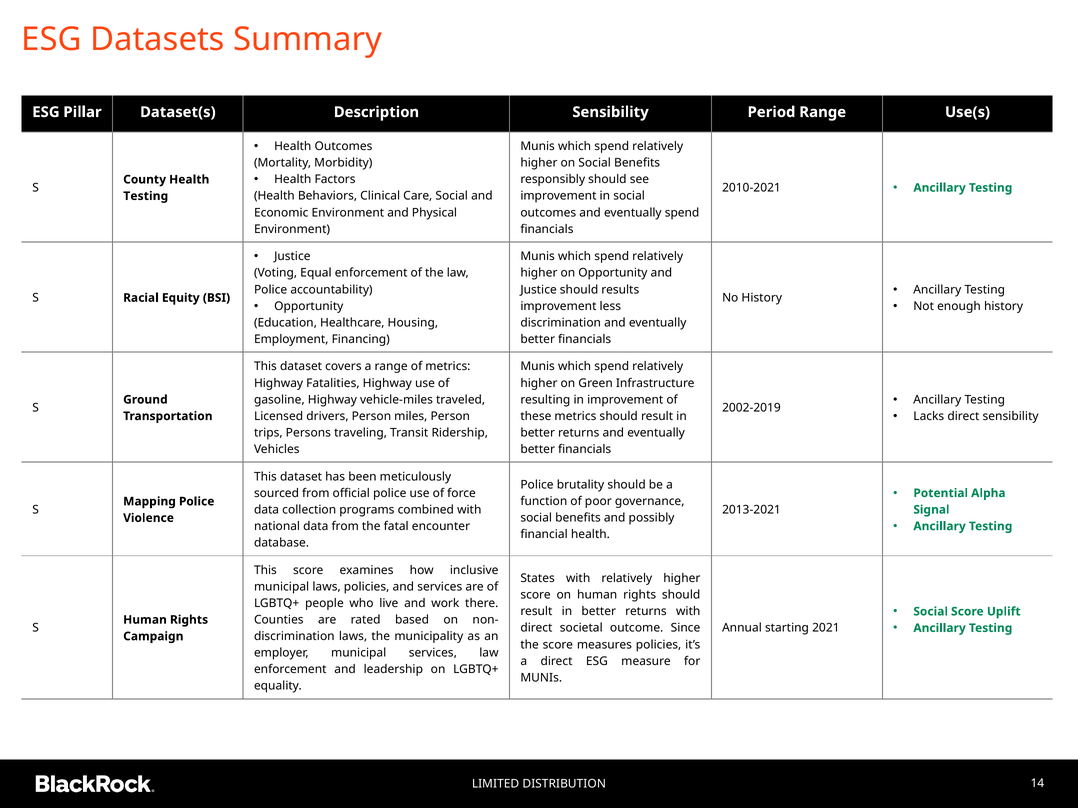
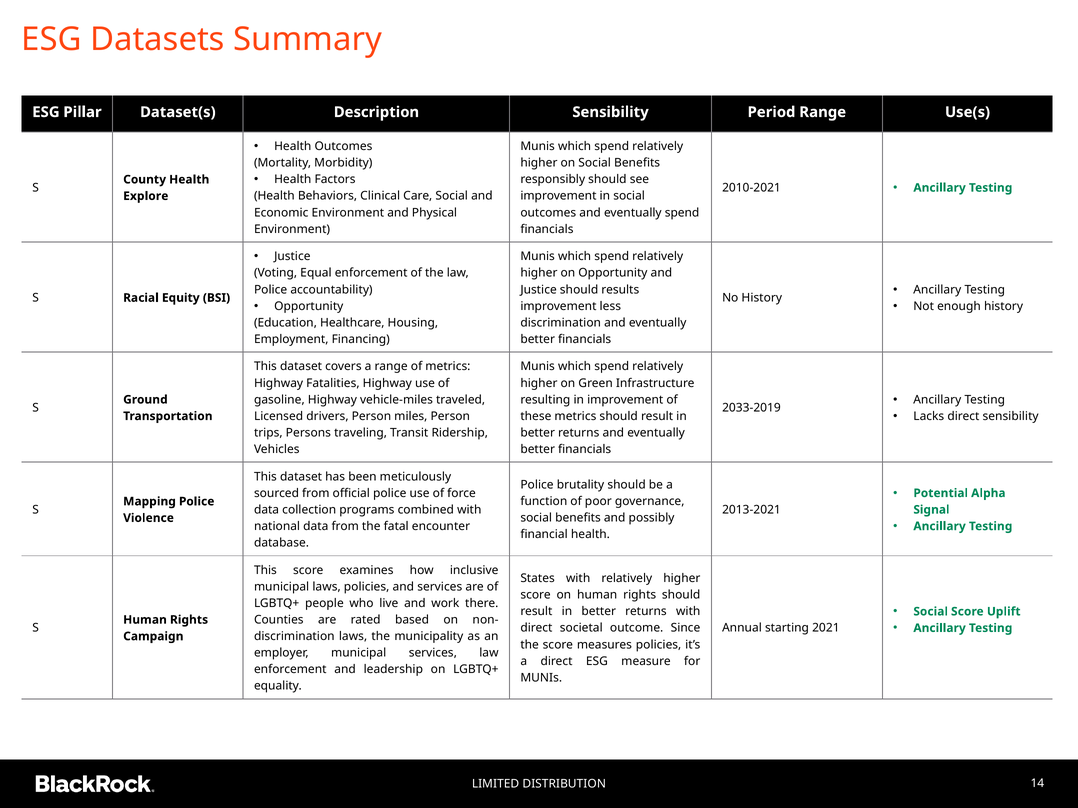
Testing: Testing -> Explore (146, 196)
2002-2019: 2002-2019 -> 2033-2019 (751, 408)
